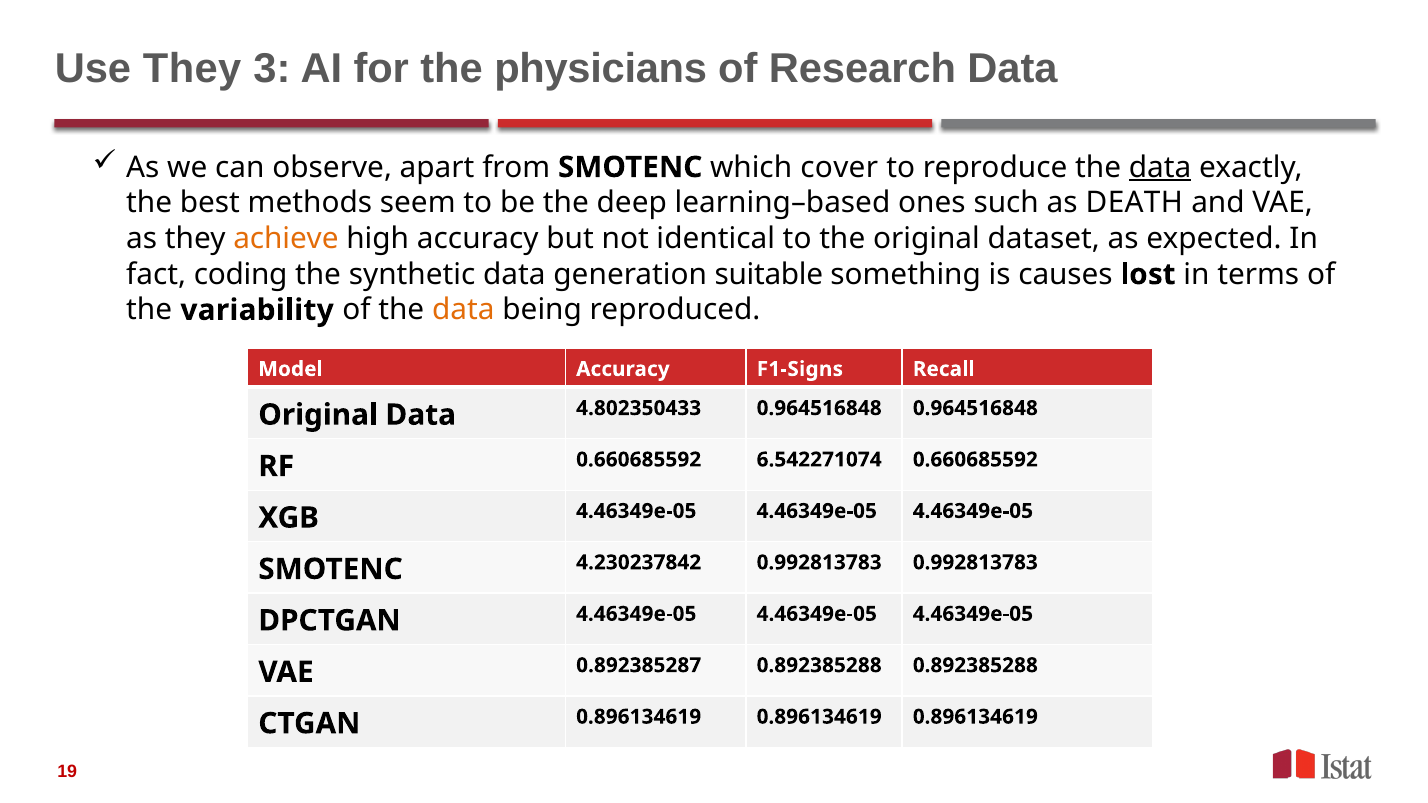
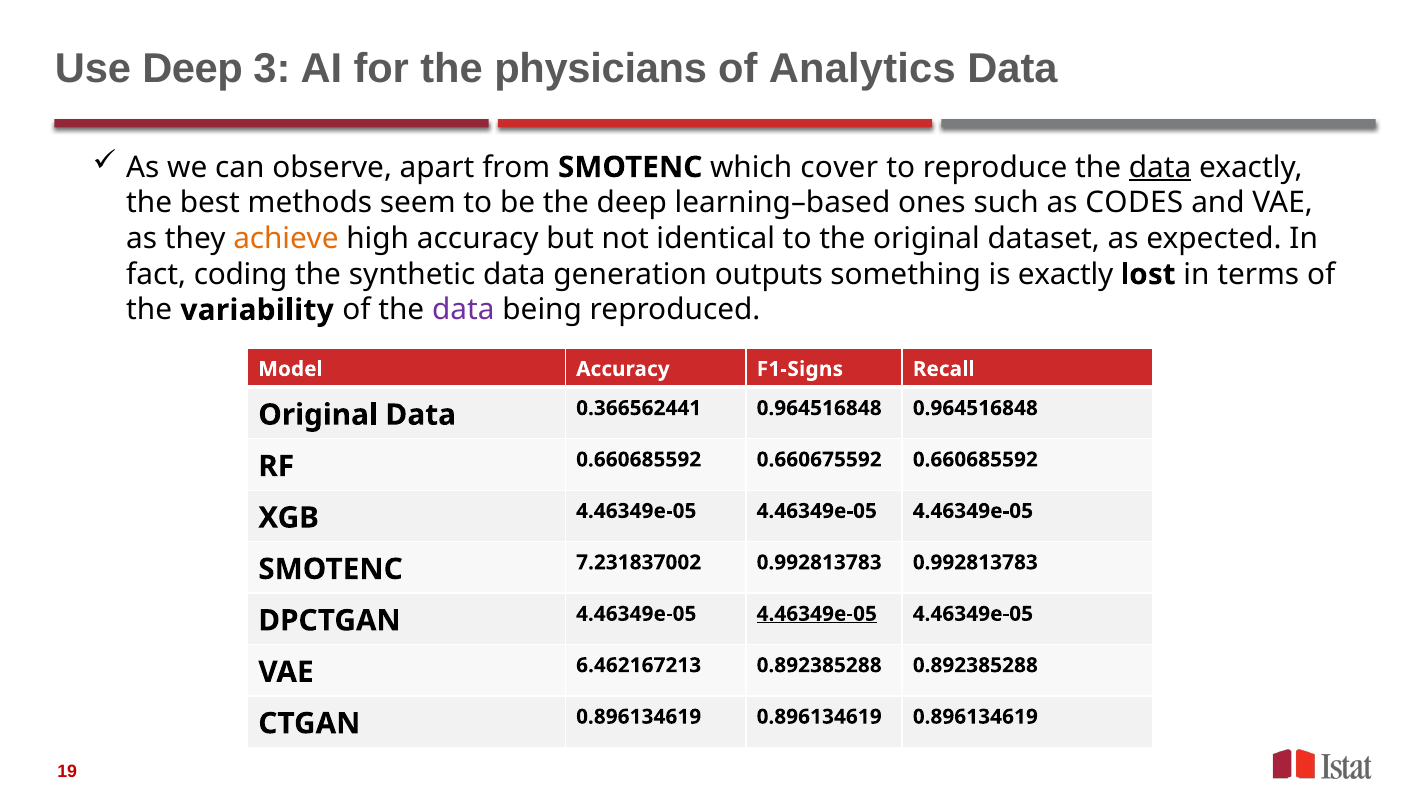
Use They: They -> Deep (193, 68)
Research: Research -> Analytics (862, 68)
DEATH: DEATH -> CODES (1134, 203)
suitable: suitable -> outputs (769, 274)
is causes: causes -> exactly (1066, 274)
data colour: orange -> purple (463, 310)
4.802350433: 4.802350433 -> 0.366562441 (639, 408)
6.542271074: 6.542271074 -> 0.660675592 (819, 460)
4.230237842: 4.230237842 -> 7.231837002 (639, 563)
4.46349e-05 underline: none -> present (817, 614)
0.892385287: 0.892385287 -> 6.462167213 (639, 666)
